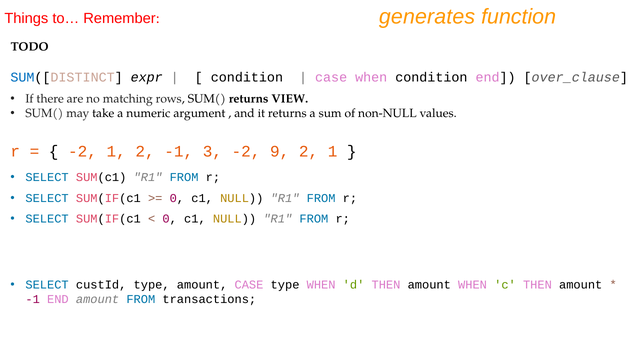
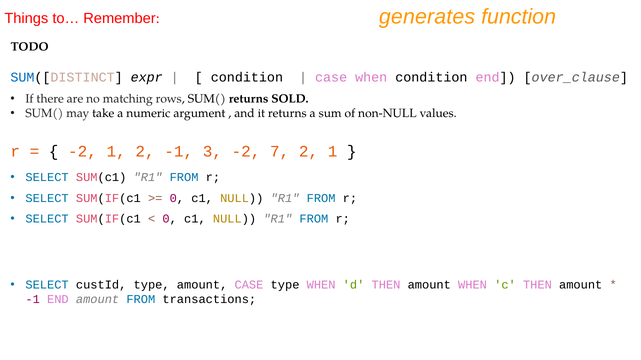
VIEW: VIEW -> SOLD (290, 99)
9: 9 -> 7 (280, 152)
